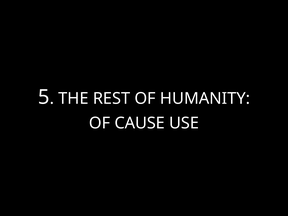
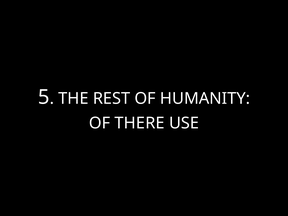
CAUSE: CAUSE -> THERE (140, 123)
